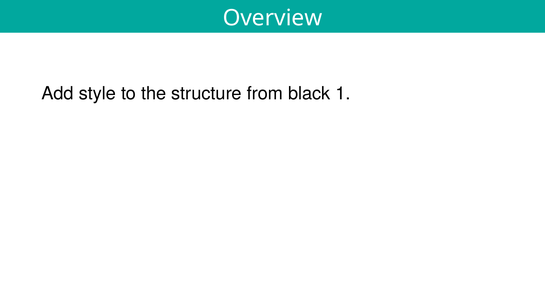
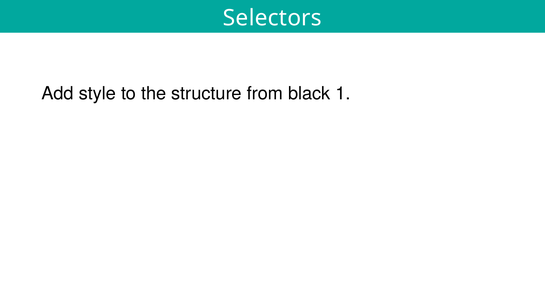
Overview: Overview -> Selectors (272, 18)
